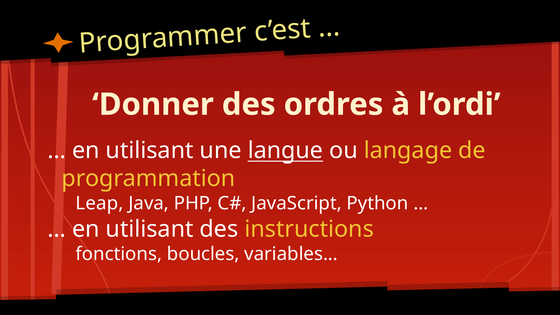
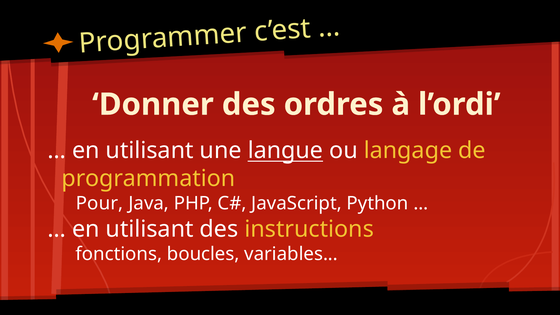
Leap: Leap -> Pour (100, 203)
